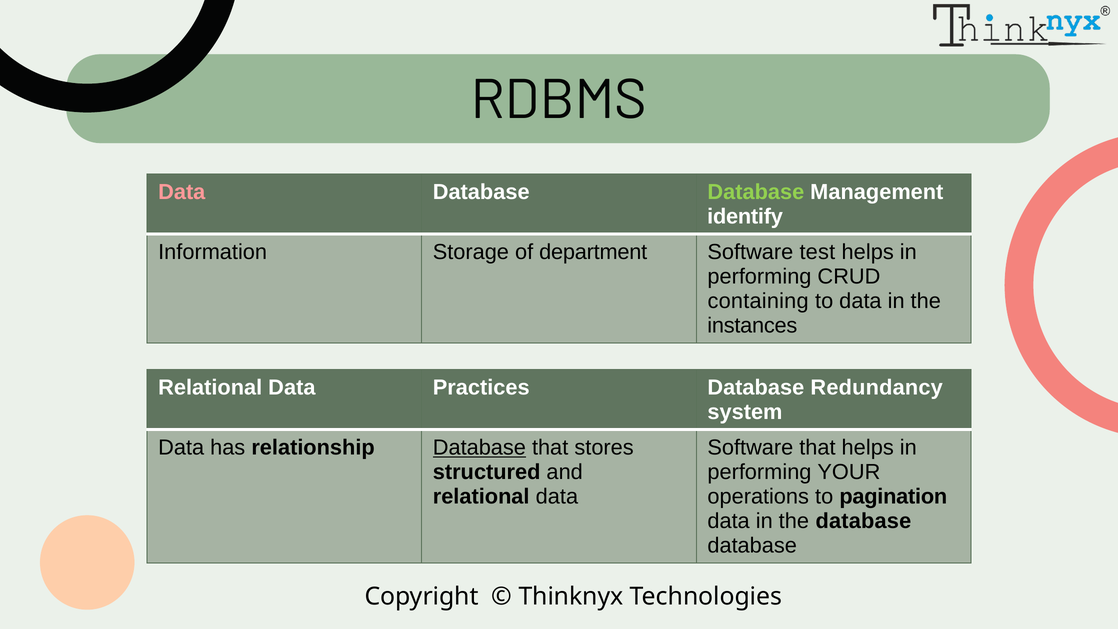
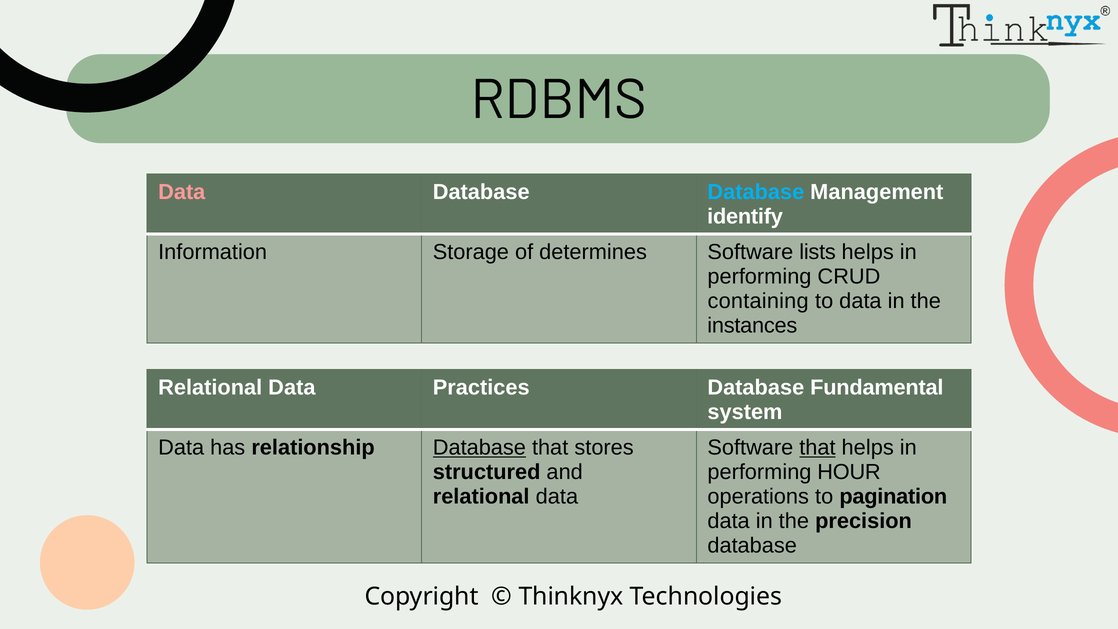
Database colour: light green -> light blue (756, 192)
department: department -> determines (593, 252)
test: test -> lists (818, 252)
Redundancy: Redundancy -> Fundamental (877, 388)
that underline: none -> present (817, 448)
YOUR: YOUR -> HOUR (849, 472)
the database: database -> precision (864, 521)
